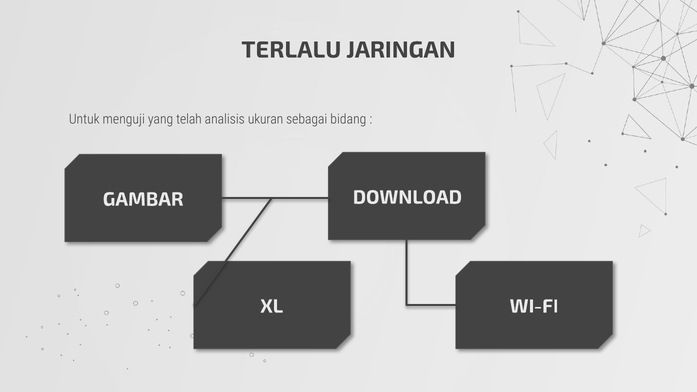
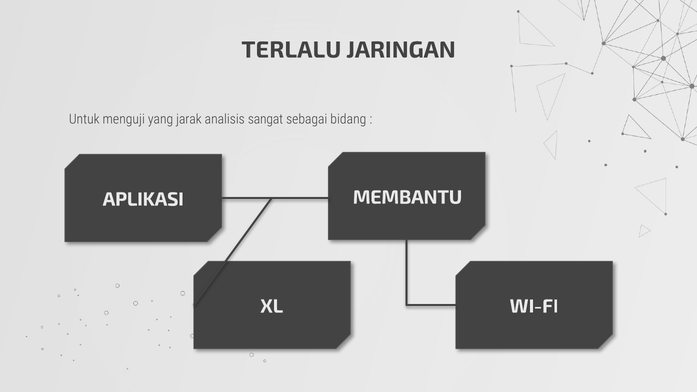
telah: telah -> jarak (189, 119)
ukuran: ukuran -> sangat (266, 119)
DOWNLOAD: DOWNLOAD -> MEMBANTU (407, 197)
GAMBAR: GAMBAR -> APLIKASI (143, 199)
